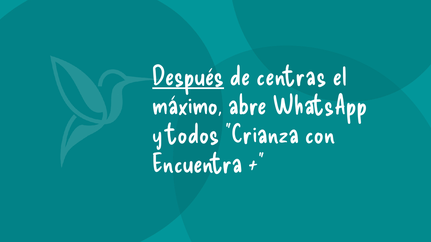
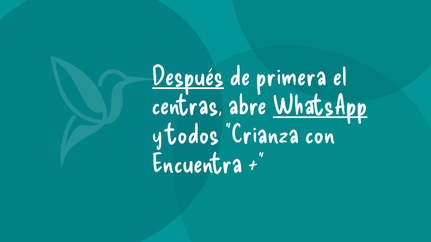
centras: centras -> primera (292, 77)
máximo: máximo -> centras (187, 106)
WhatsApp underline: none -> present (320, 106)
